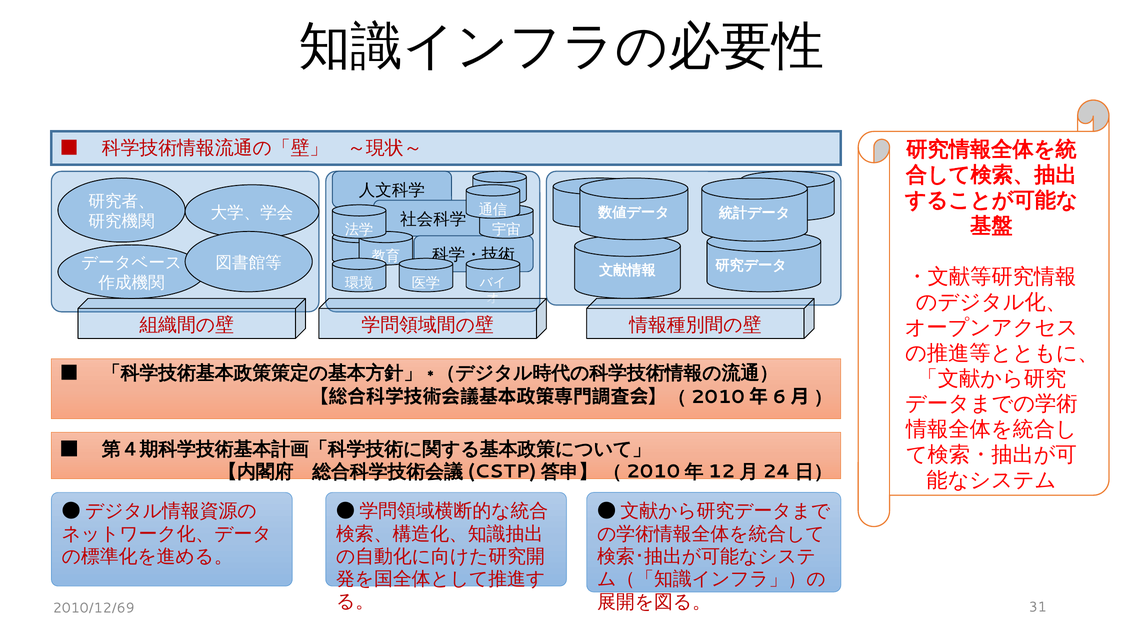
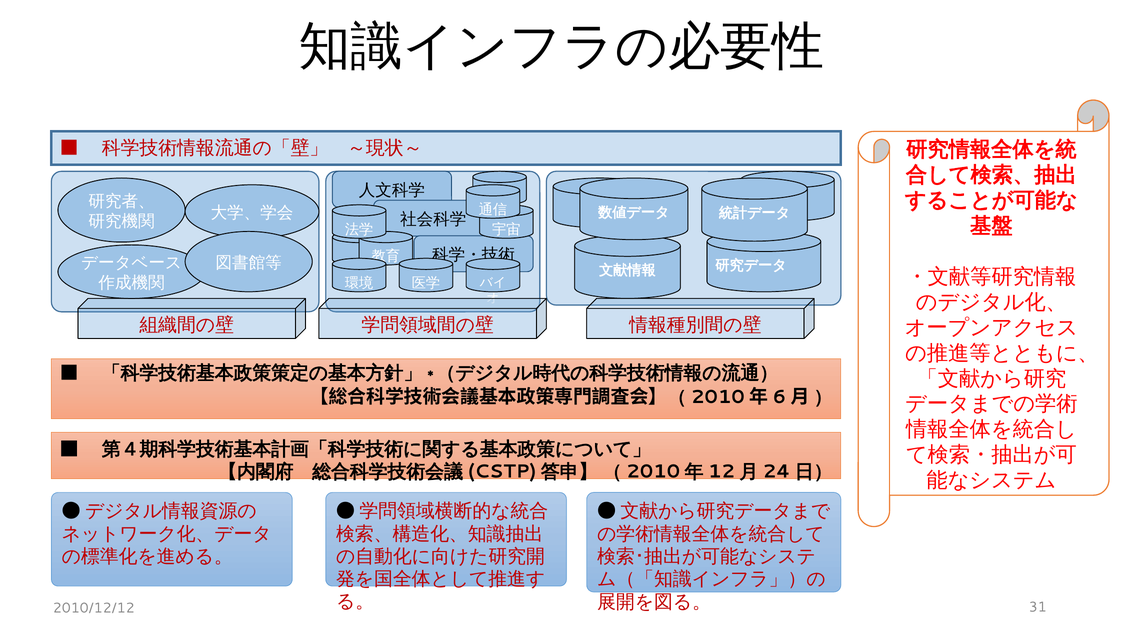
2010/12/69: 2010/12/69 -> 2010/12/12 (94, 609)
